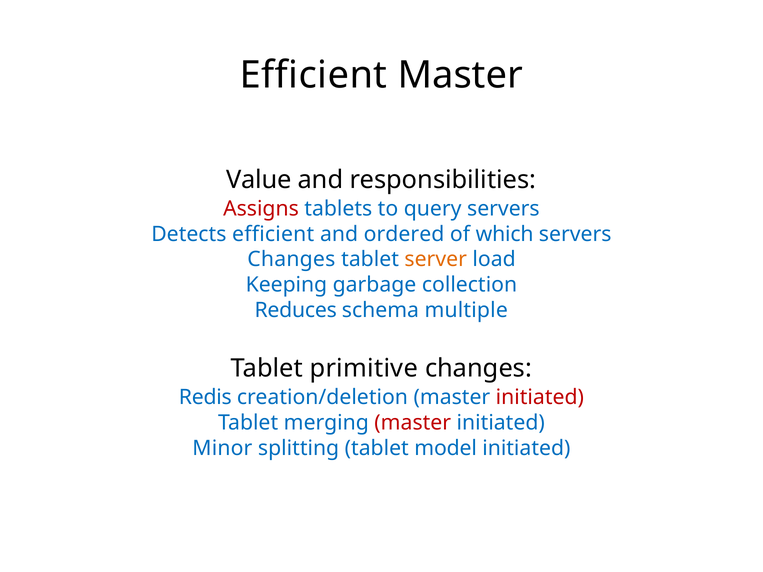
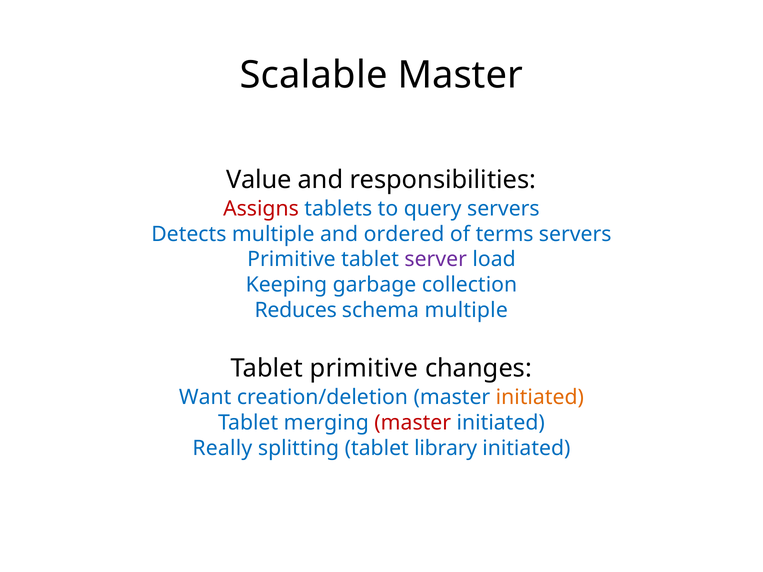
Efficient: Efficient -> Scalable (314, 75)
Detects efficient: efficient -> multiple (273, 234)
which: which -> terms (505, 234)
Changes: Changes -> Primitive (291, 260)
server colour: orange -> purple (436, 260)
Redis: Redis -> Want (205, 397)
initiated colour: red -> orange (540, 397)
Minor: Minor -> Really (222, 448)
model: model -> library (446, 448)
